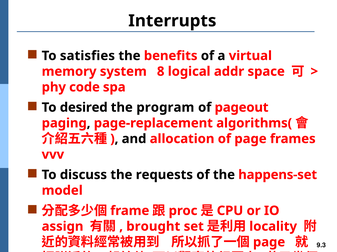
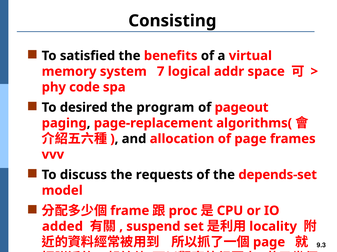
Interrupts: Interrupts -> Consisting (172, 21)
satisfies: satisfies -> satisfied (88, 56)
8: 8 -> 7 (161, 72)
happens-set: happens-set -> depends-set (278, 175)
assign: assign -> added (62, 227)
brought: brought -> suspend (153, 227)
